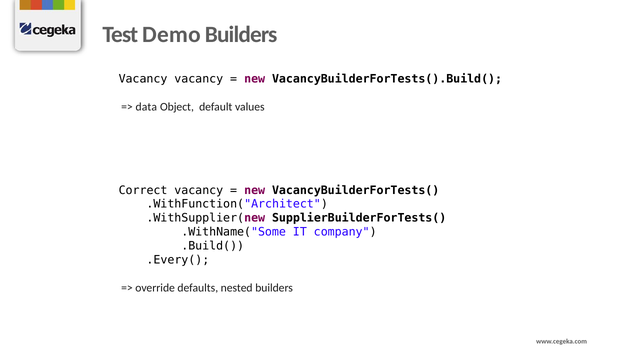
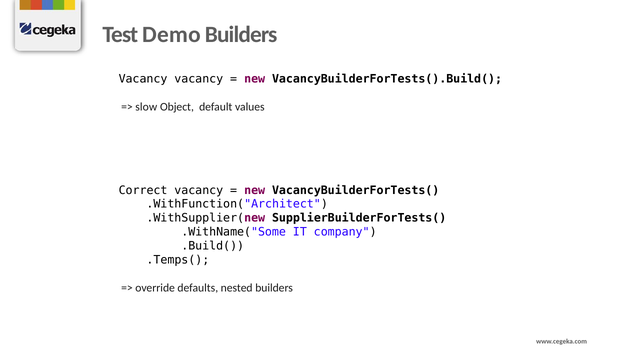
data: data -> slow (146, 107)
.Every(: .Every( -> .Temps( (178, 260)
